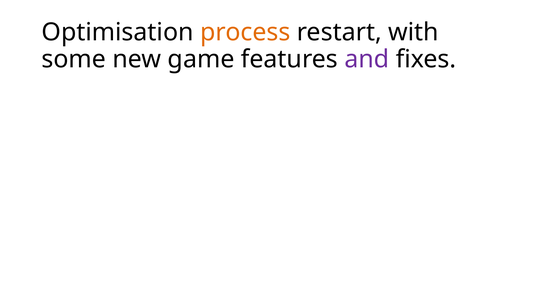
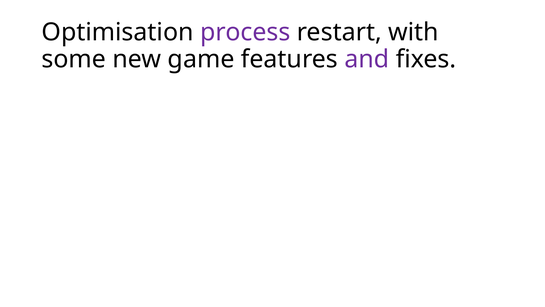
process colour: orange -> purple (245, 32)
